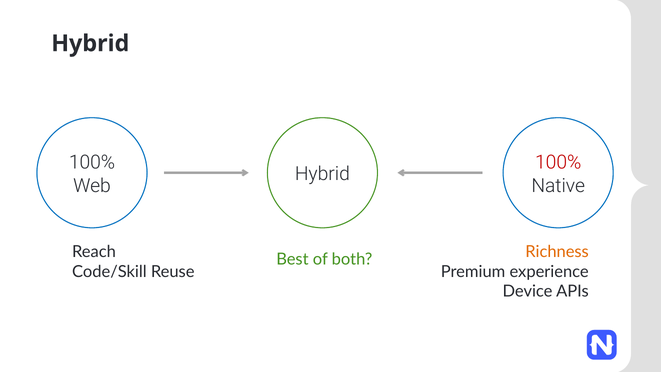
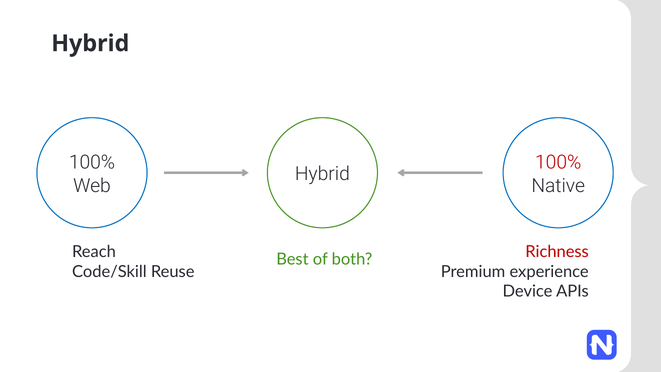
Richness colour: orange -> red (557, 252)
